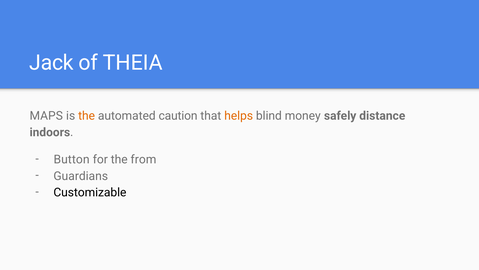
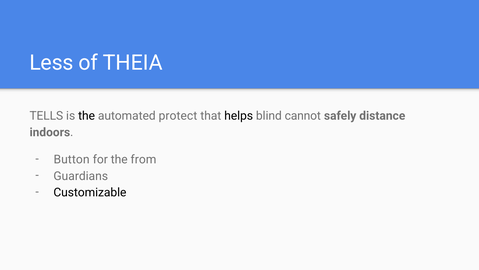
Jack: Jack -> Less (51, 63)
MAPS: MAPS -> TELLS (46, 115)
the colour: orange -> black (87, 115)
caution: caution -> protect (178, 115)
helps colour: orange -> black (239, 115)
money: money -> cannot (303, 115)
